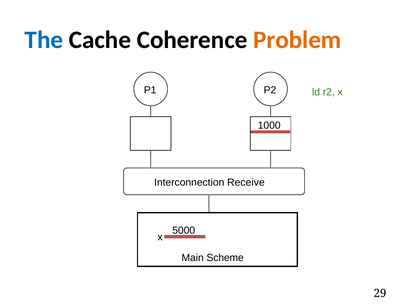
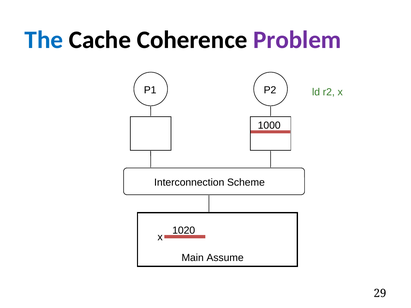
Problem colour: orange -> purple (297, 40)
Receive: Receive -> Scheme (246, 183)
5000: 5000 -> 1020 (184, 231)
Scheme: Scheme -> Assume (225, 258)
